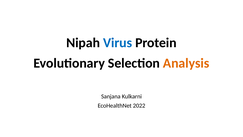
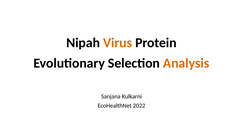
Virus colour: blue -> orange (118, 43)
